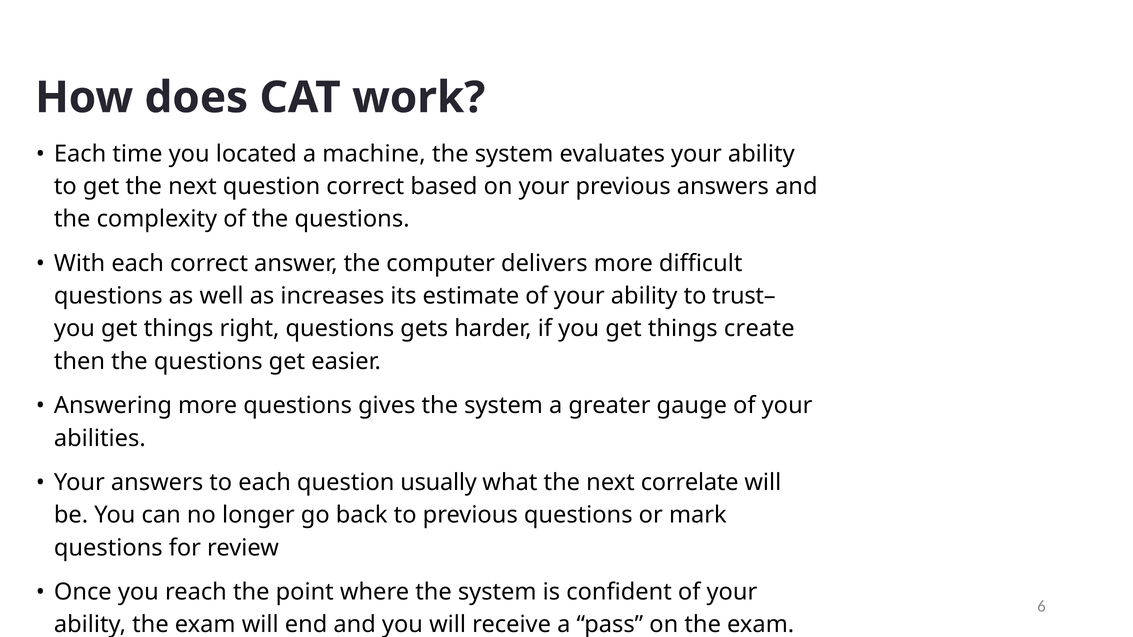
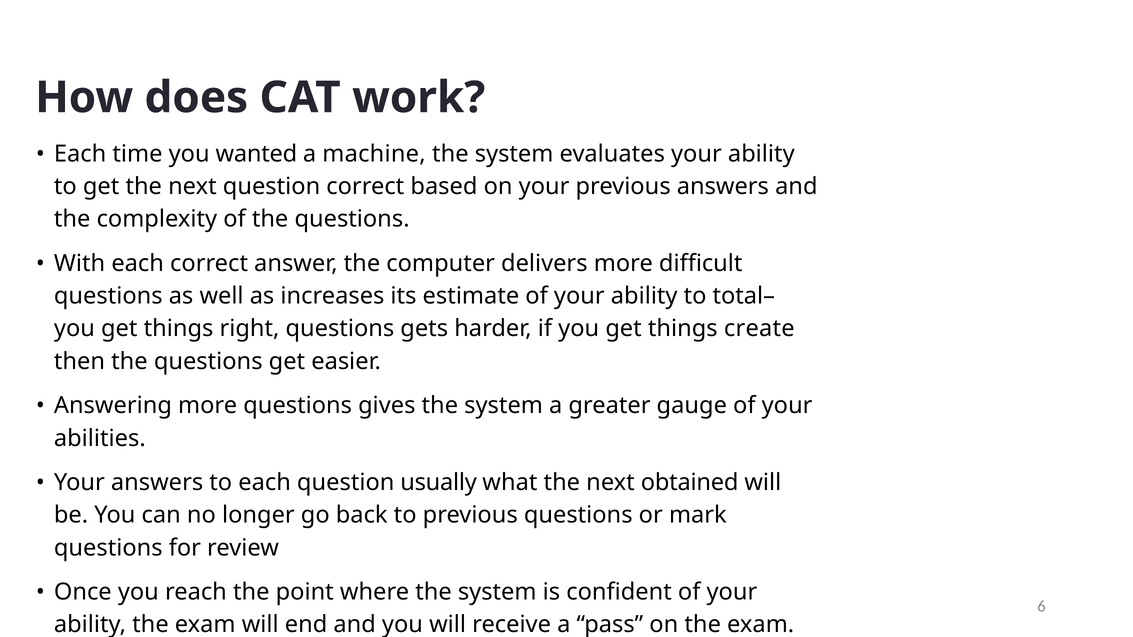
located: located -> wanted (256, 154)
trust–: trust– -> total– (744, 296)
correlate: correlate -> obtained (690, 483)
